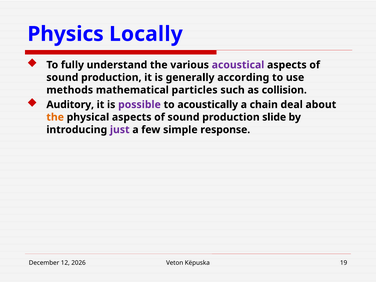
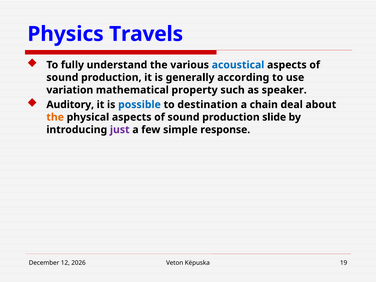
Locally: Locally -> Travels (146, 34)
acoustical colour: purple -> blue (238, 65)
methods: methods -> variation (70, 90)
particles: particles -> property (195, 90)
collision: collision -> speaker (284, 90)
possible colour: purple -> blue (139, 105)
acoustically: acoustically -> destination (208, 105)
